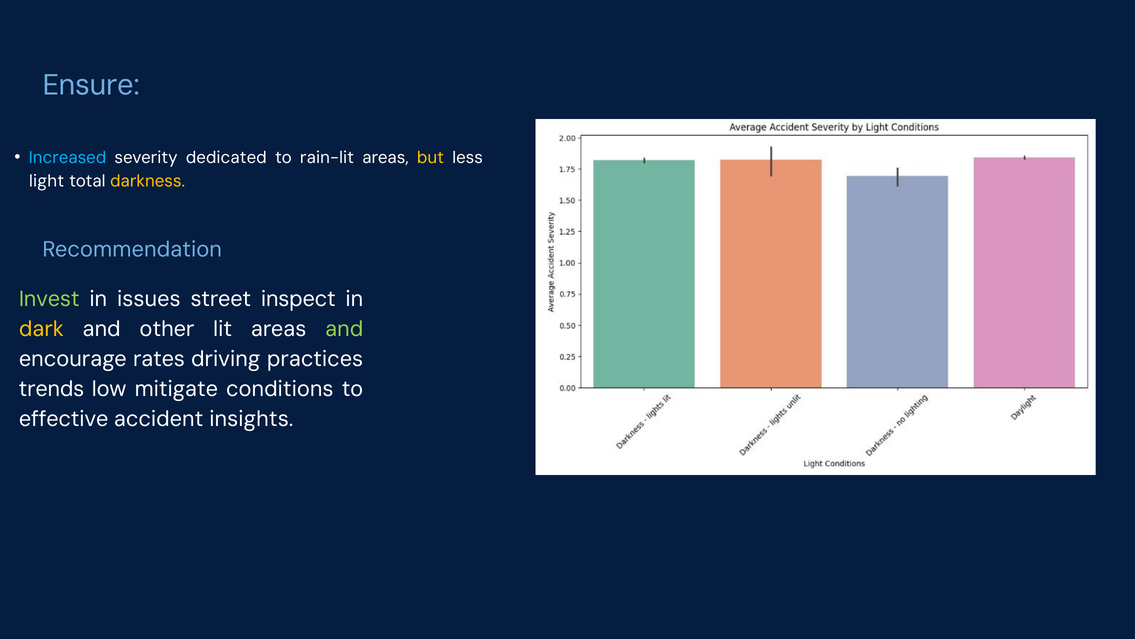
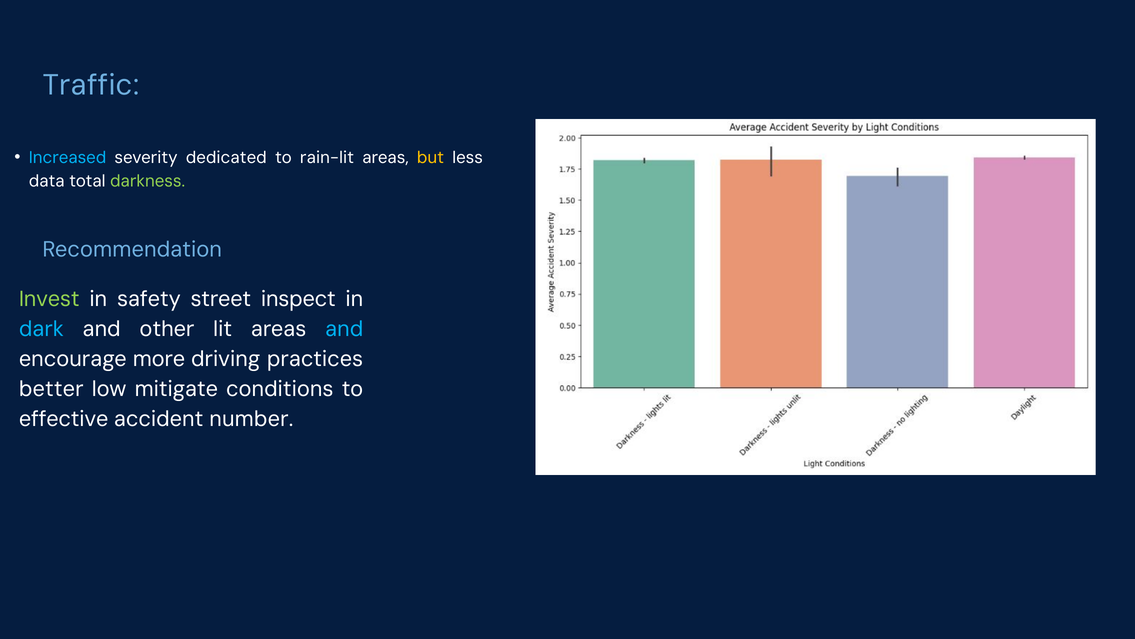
Ensure: Ensure -> Traffic (91, 85)
light: light -> data (47, 181)
darkness colour: yellow -> light green (148, 181)
issues: issues -> safety (149, 299)
dark colour: yellow -> light blue (41, 329)
and colour: light green -> light blue (344, 329)
rates: rates -> more (159, 359)
trends: trends -> better (51, 389)
insights: insights -> number (251, 419)
